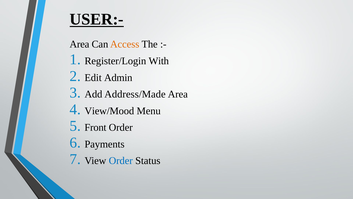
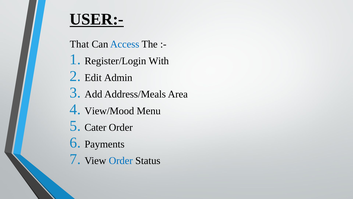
Area: Area -> That (79, 44)
Access colour: orange -> blue (125, 44)
Address/Made: Address/Made -> Address/Meals (135, 94)
Front: Front -> Cater (95, 127)
